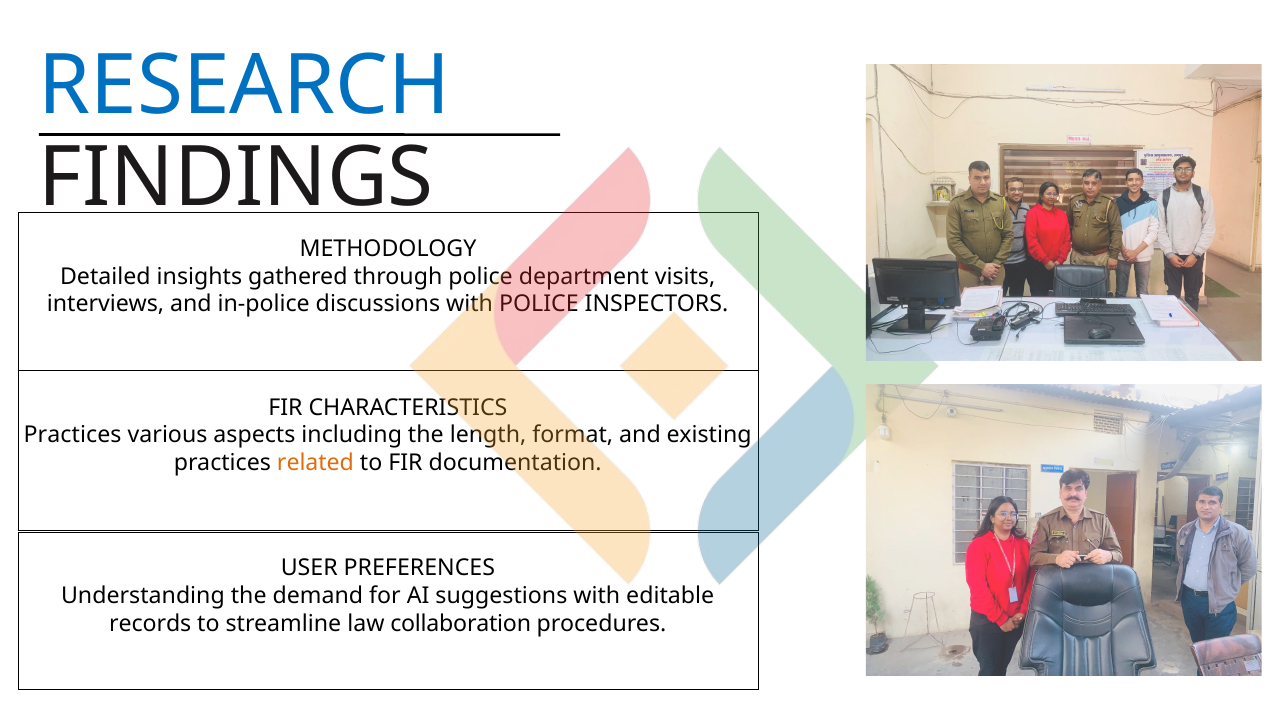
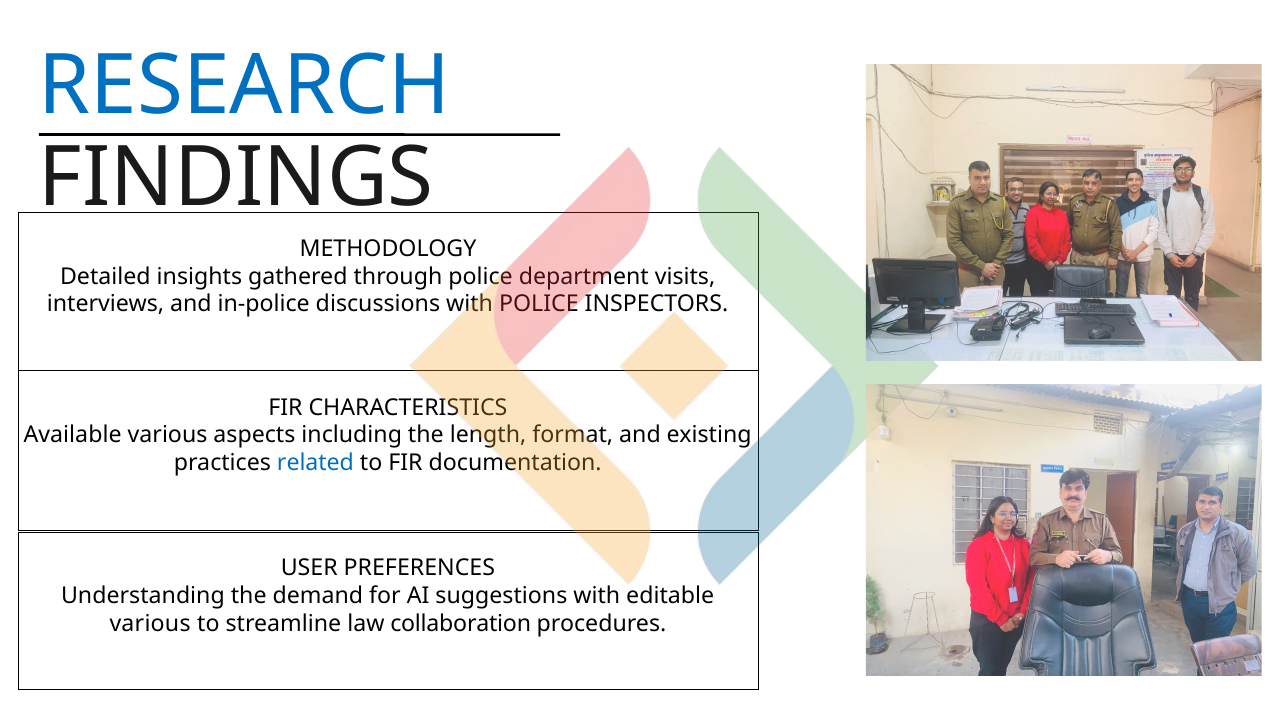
Practices: Practices -> Available (73, 435)
related colour: orange -> blue (315, 463)
records: records -> various (150, 623)
